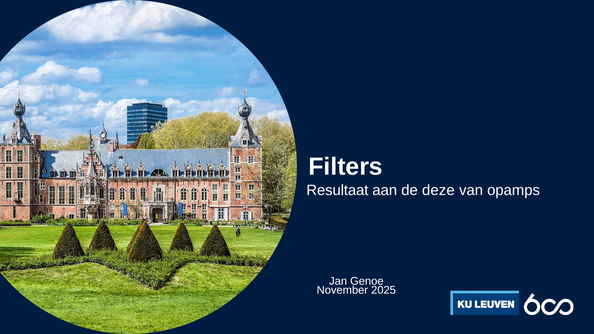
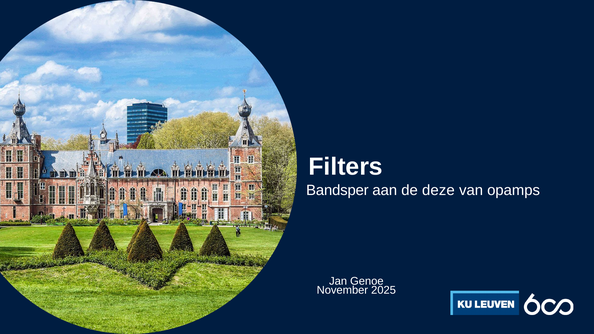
Resultaat: Resultaat -> Bandsper (337, 190)
